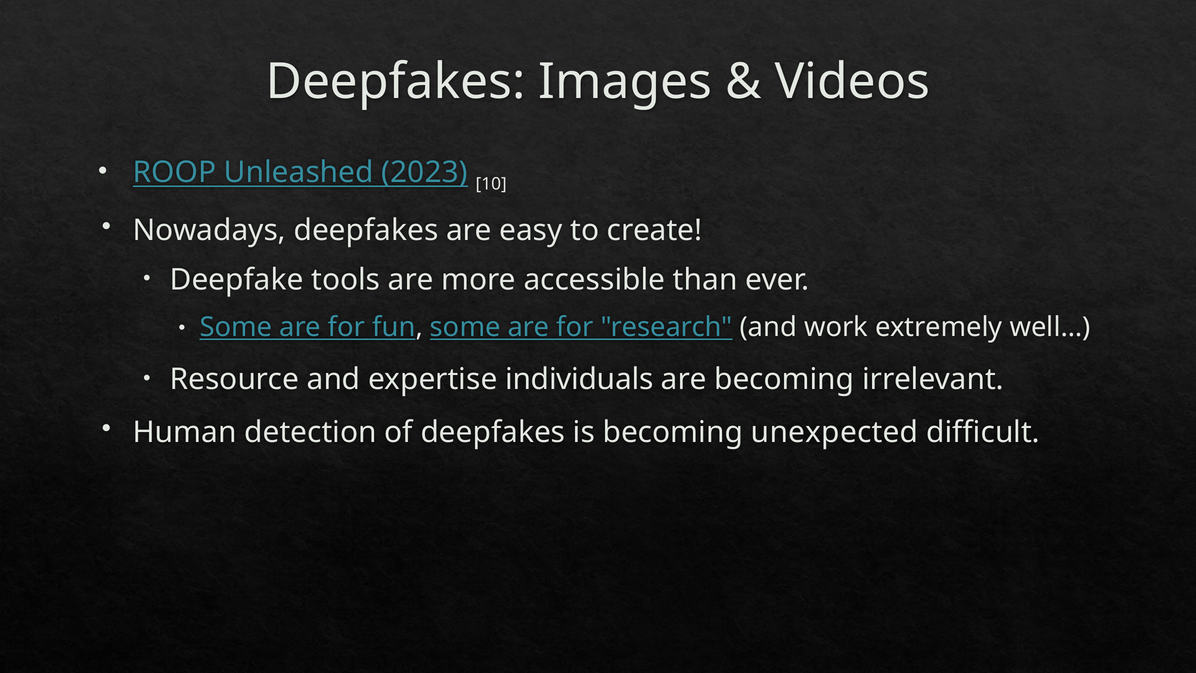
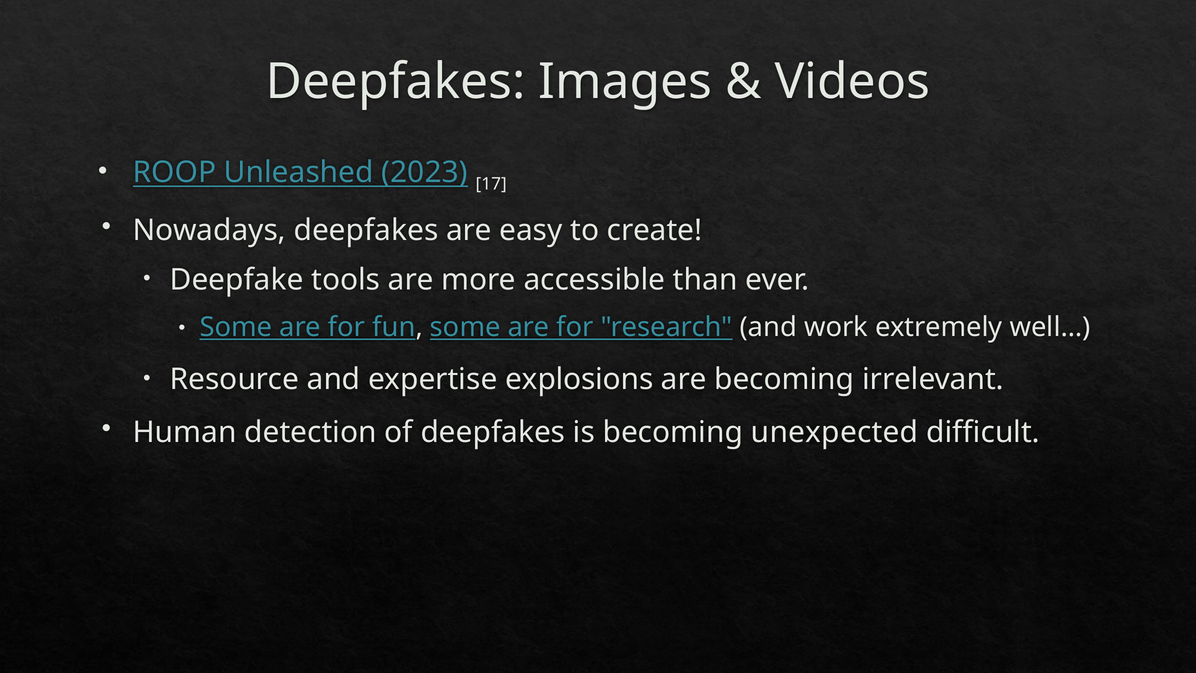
10: 10 -> 17 (491, 184)
individuals: individuals -> explosions (579, 379)
